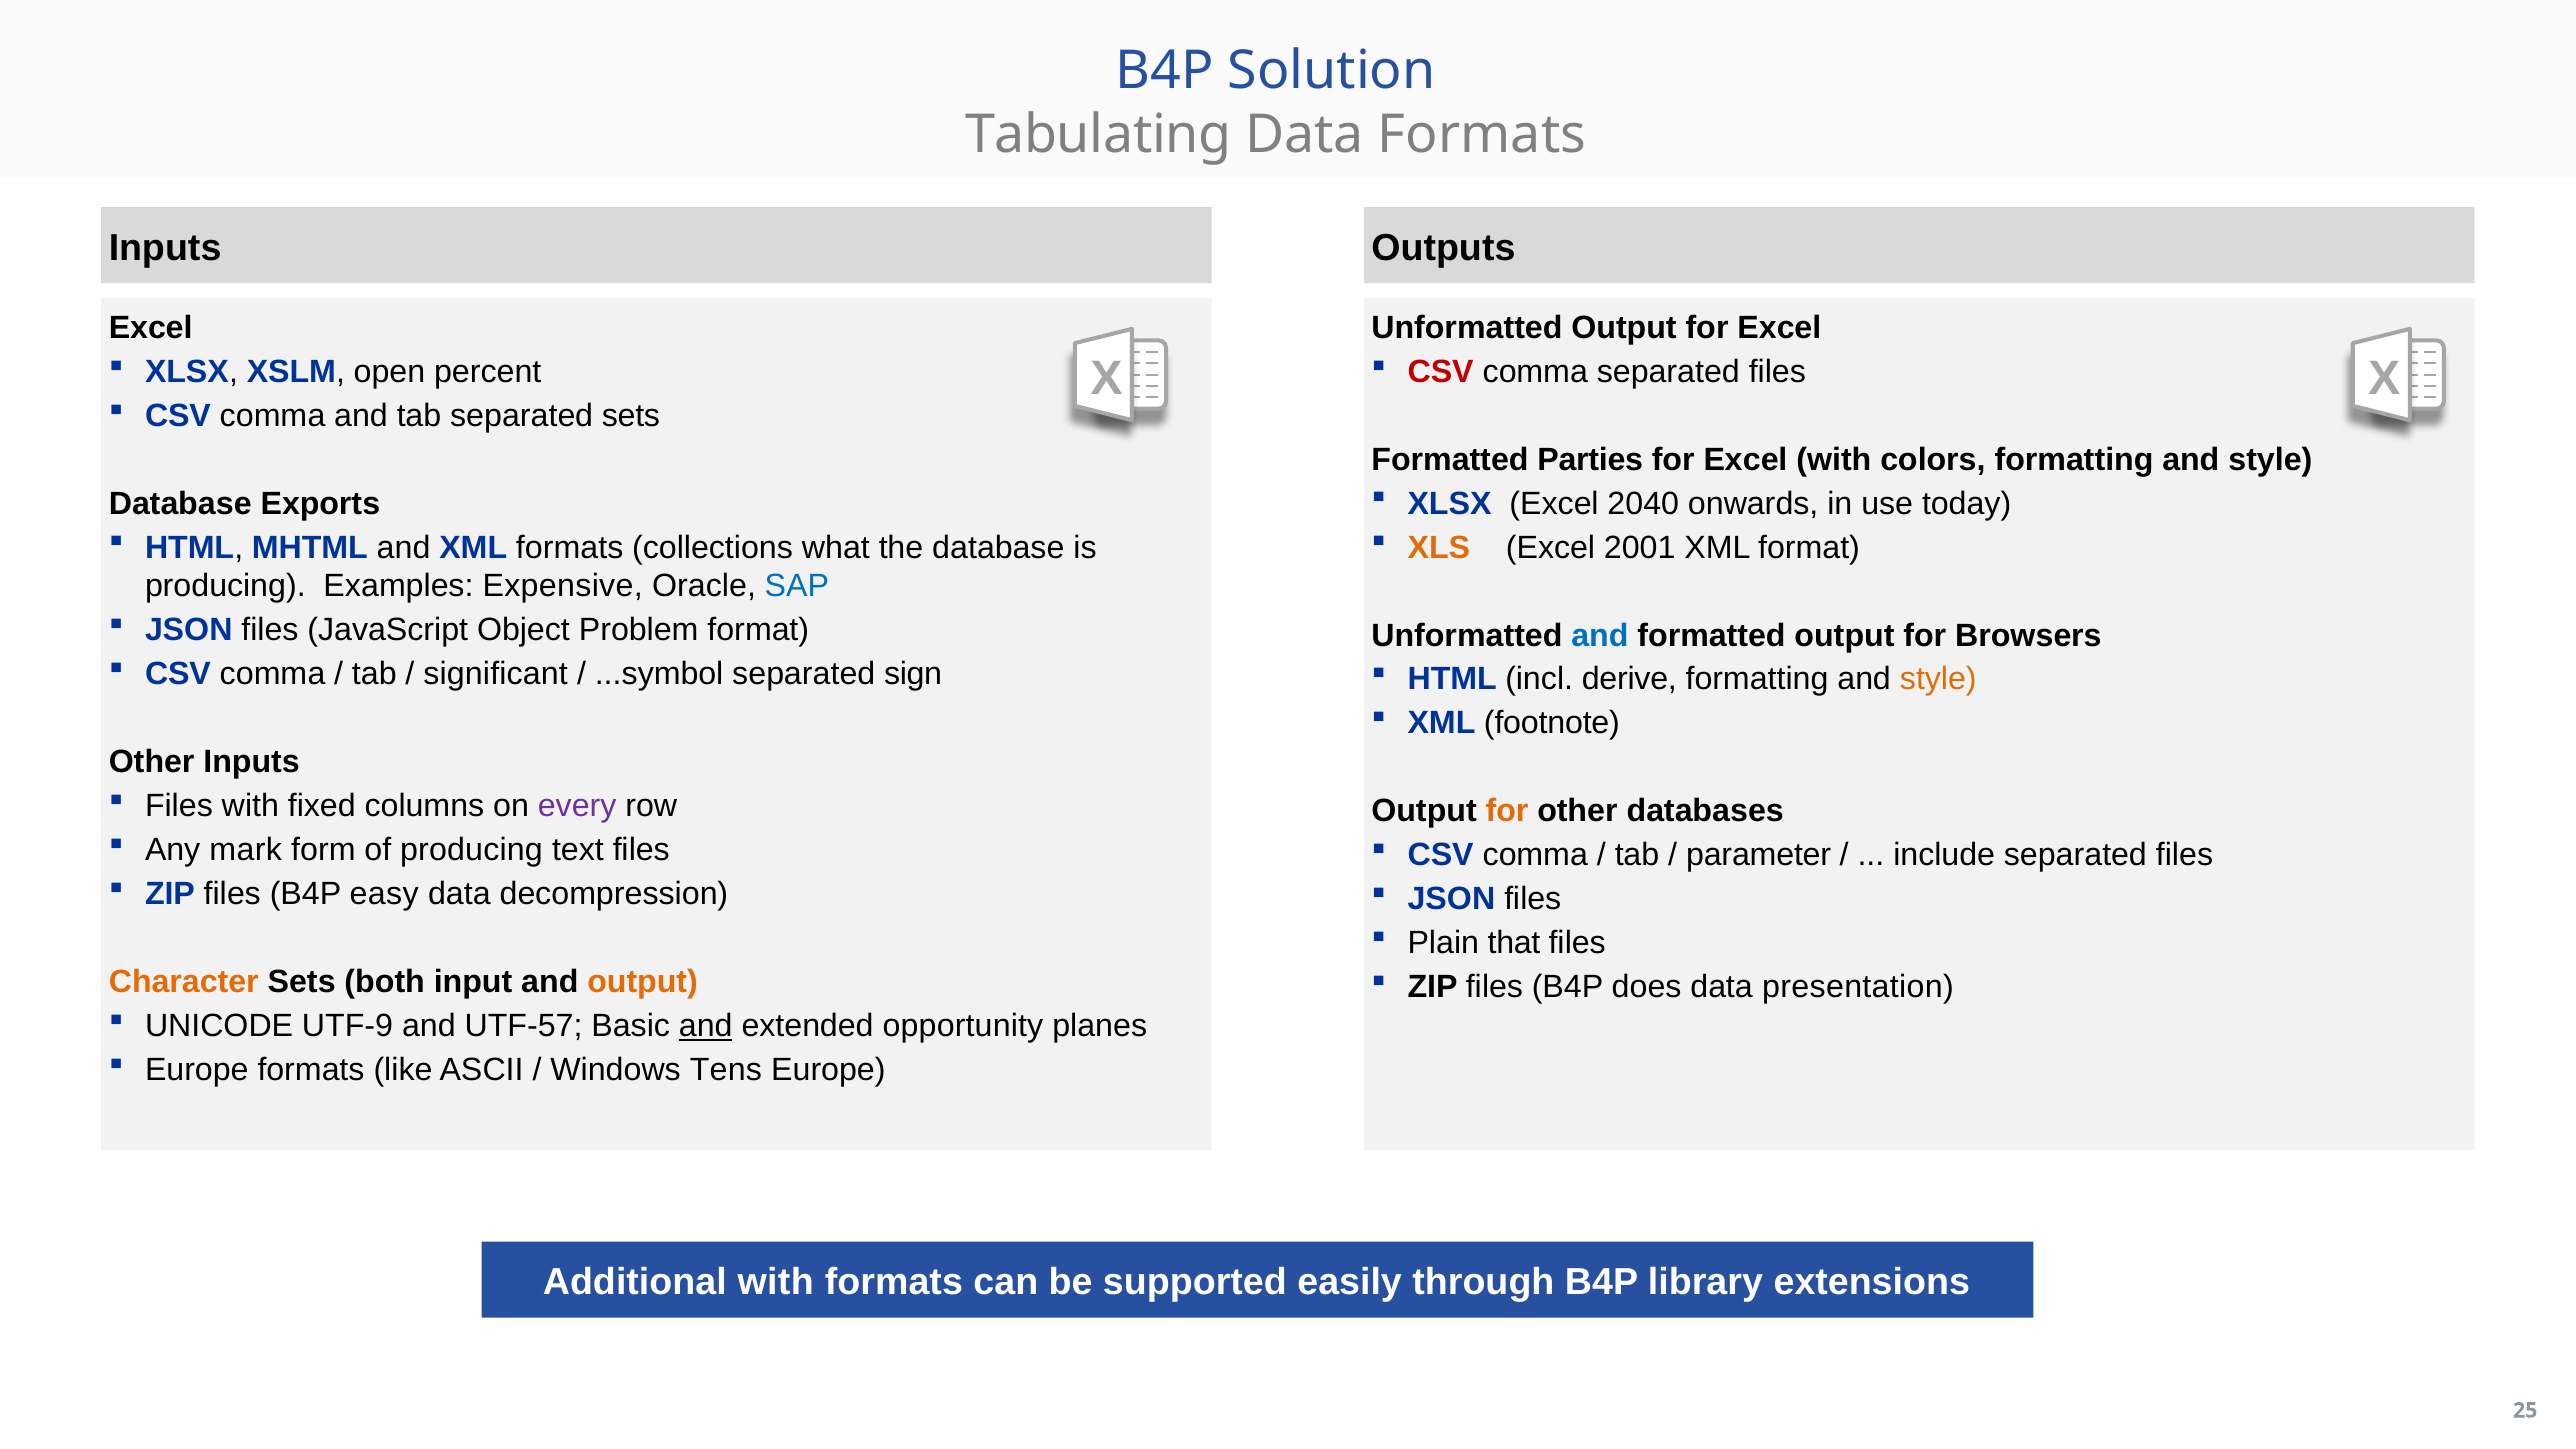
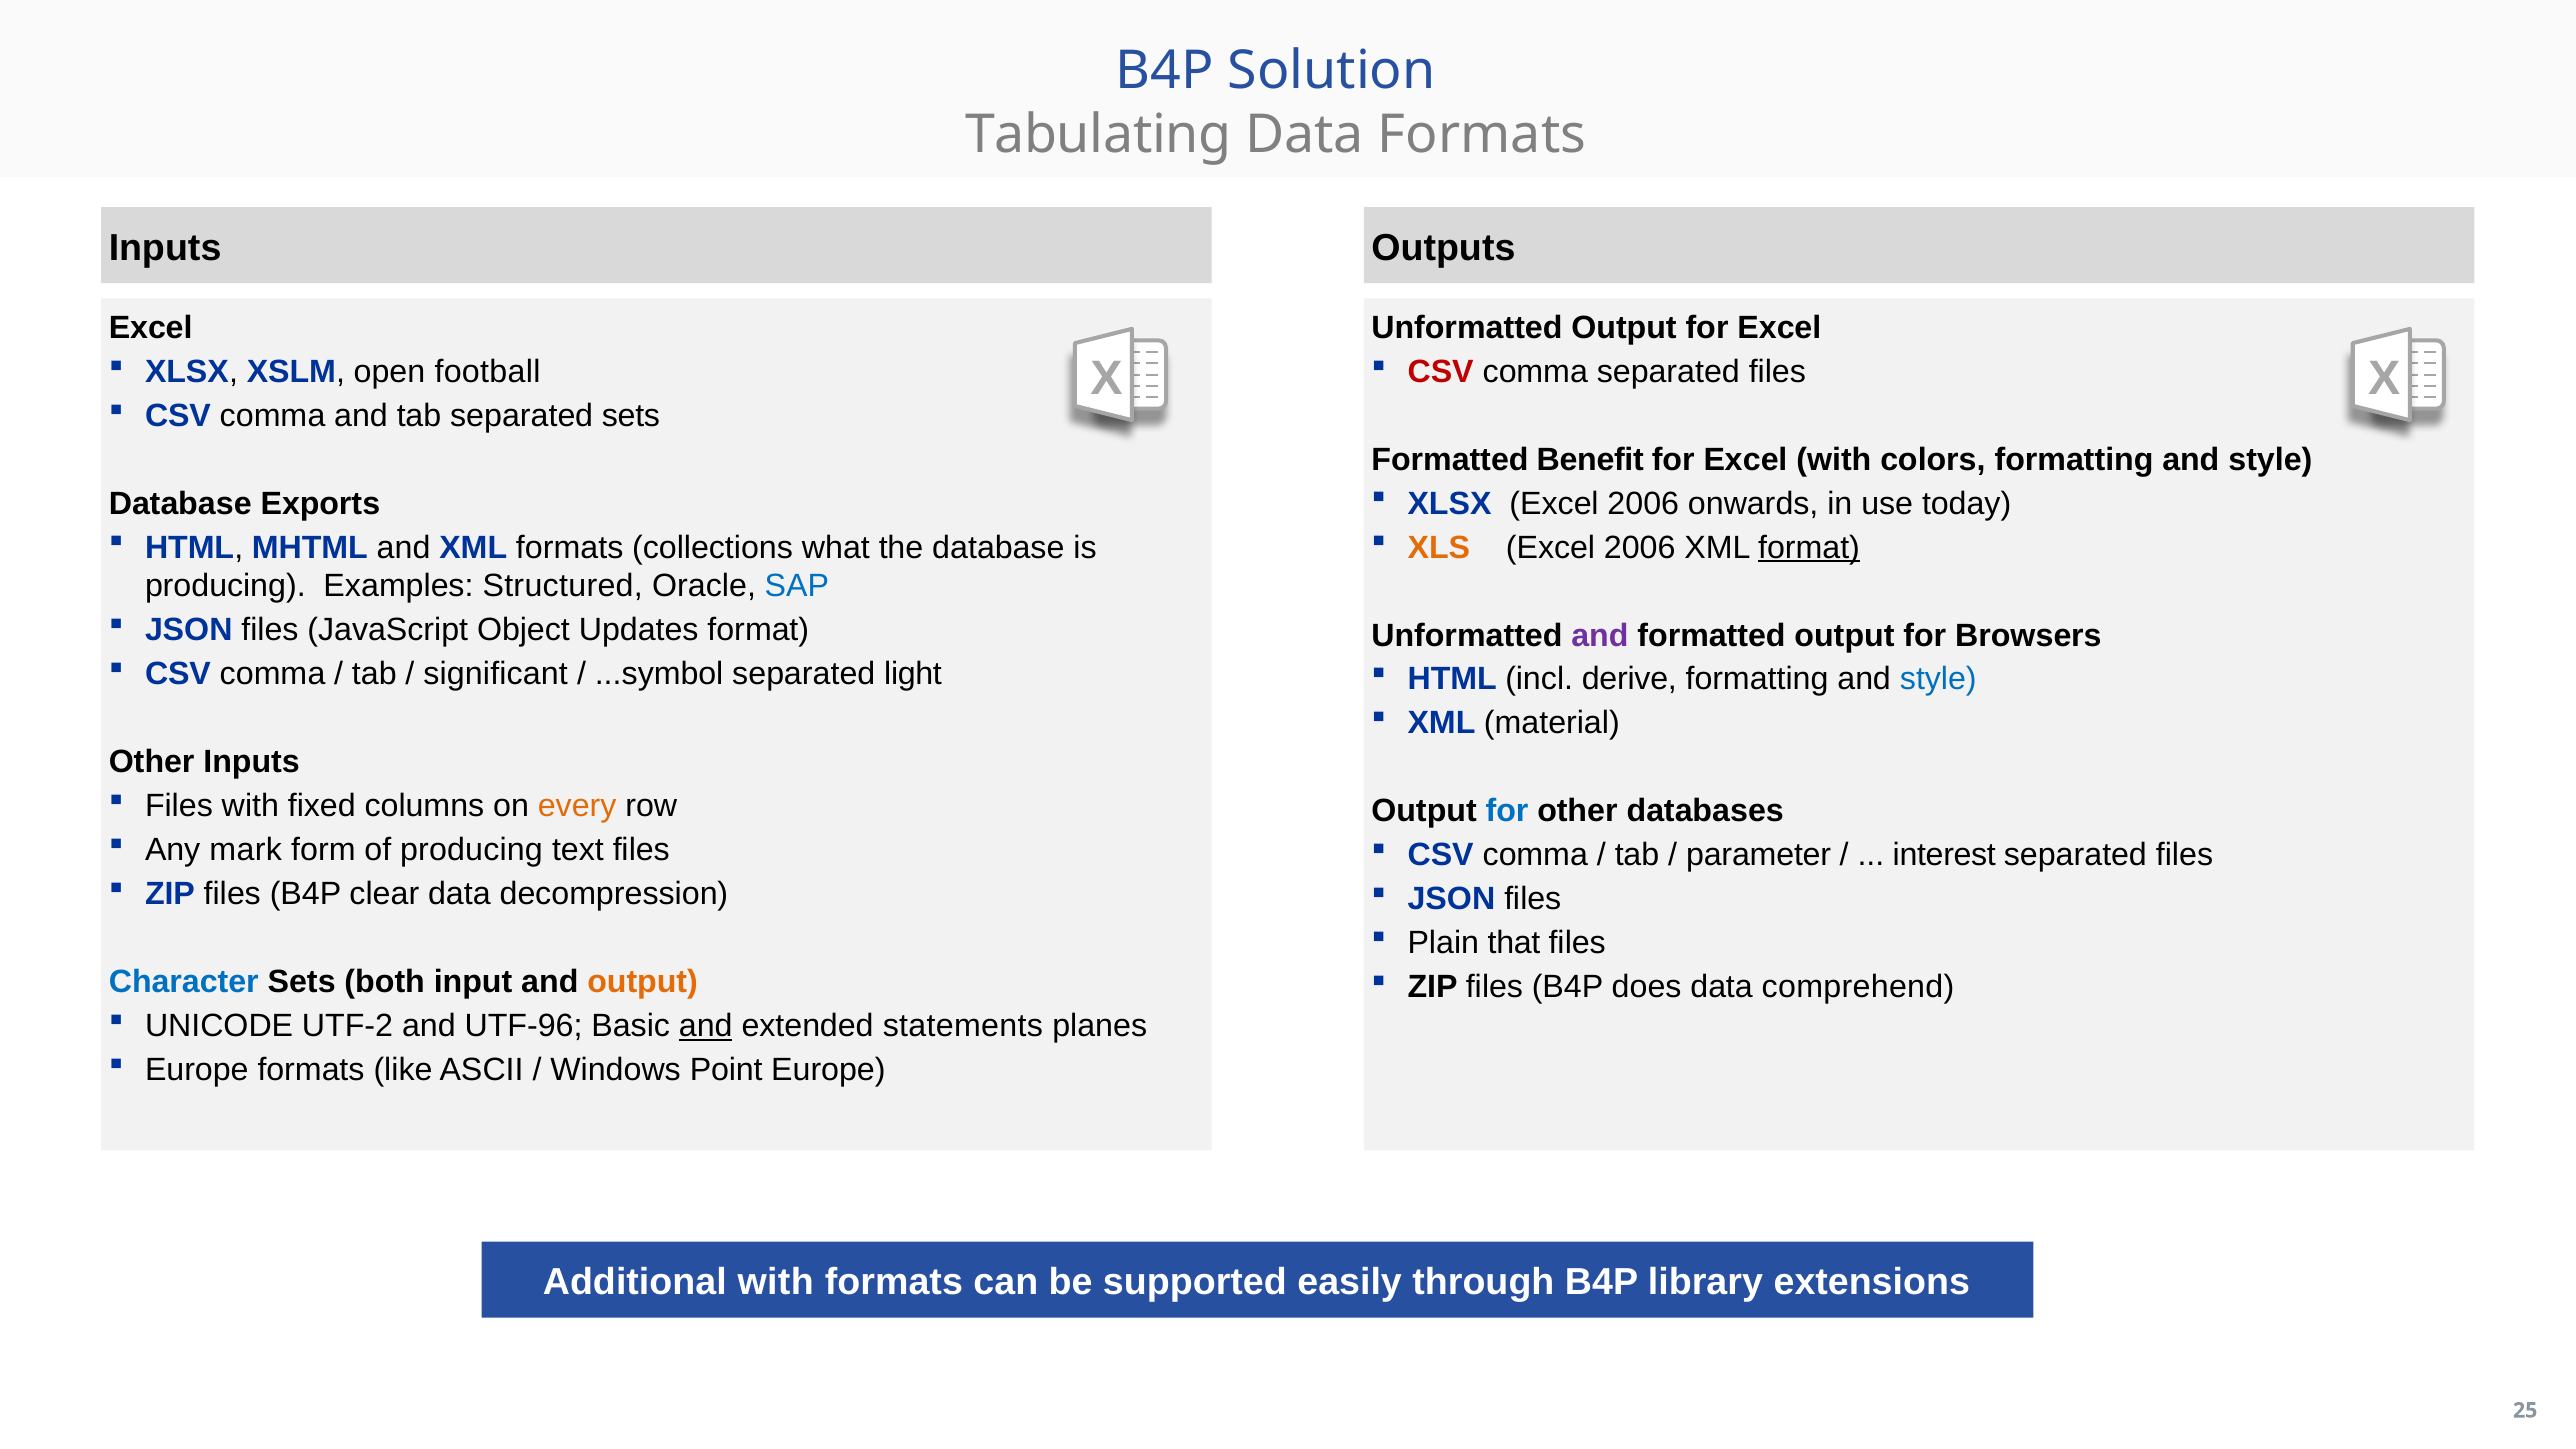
percent: percent -> football (488, 372)
Parties: Parties -> Benefit (1590, 460)
XLSX Excel 2040: 2040 -> 2006 (1643, 503)
2001: 2001 -> 2006 (1640, 547)
format underline: none -> present (1809, 547)
Expensive: Expensive -> Structured (563, 586)
Problem: Problem -> Updates (639, 630)
and colour: blue -> purple (1600, 635)
sign: sign -> light (913, 674)
style colour: orange -> blue (1938, 679)
footnote: footnote -> material (1552, 723)
every colour: purple -> orange (577, 806)
for colour: orange -> blue (1507, 811)
include: include -> interest (1944, 855)
easy: easy -> clear (384, 894)
Character colour: orange -> blue (184, 982)
presentation: presentation -> comprehend (1858, 987)
UTF-9: UTF-9 -> UTF-2 (348, 1026)
UTF-57: UTF-57 -> UTF-96 (524, 1026)
opportunity: opportunity -> statements (963, 1026)
Tens: Tens -> Point (726, 1070)
